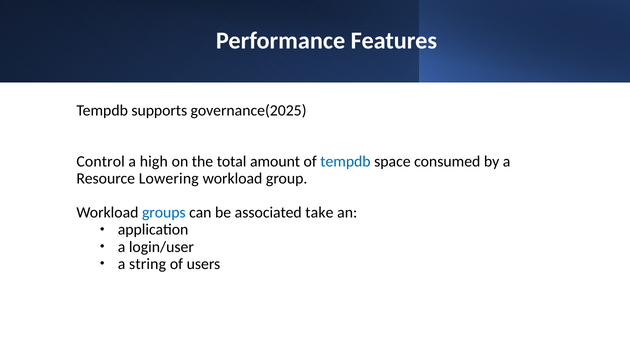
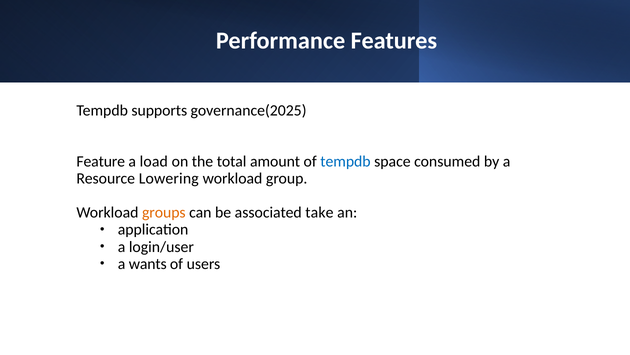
Control: Control -> Feature (101, 161)
high: high -> load (154, 161)
groups colour: blue -> orange (164, 212)
string: string -> wants (148, 263)
